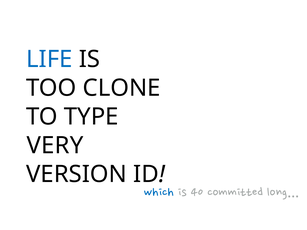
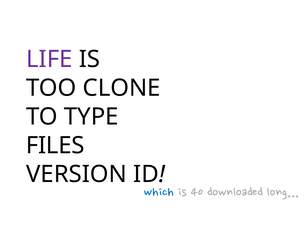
LIFE colour: blue -> purple (49, 59)
VERY: VERY -> FILES (55, 146)
committed: committed -> downloaded (235, 193)
